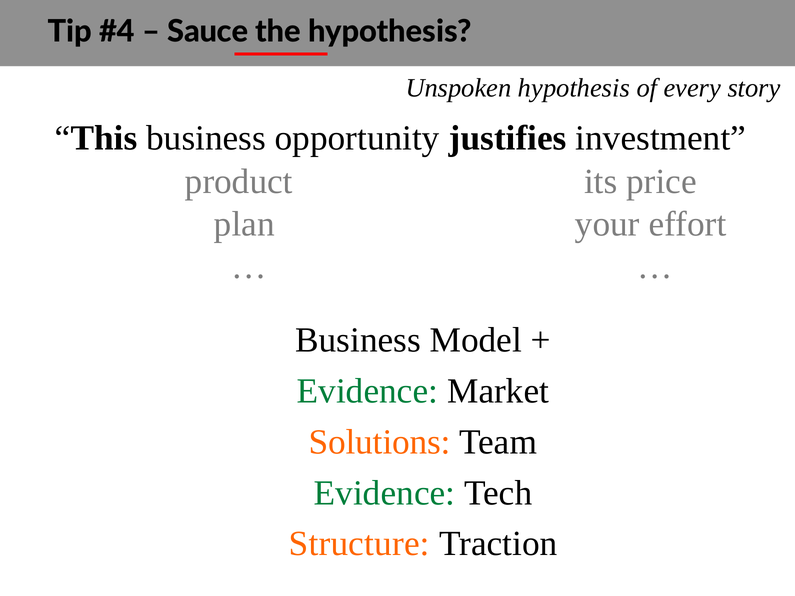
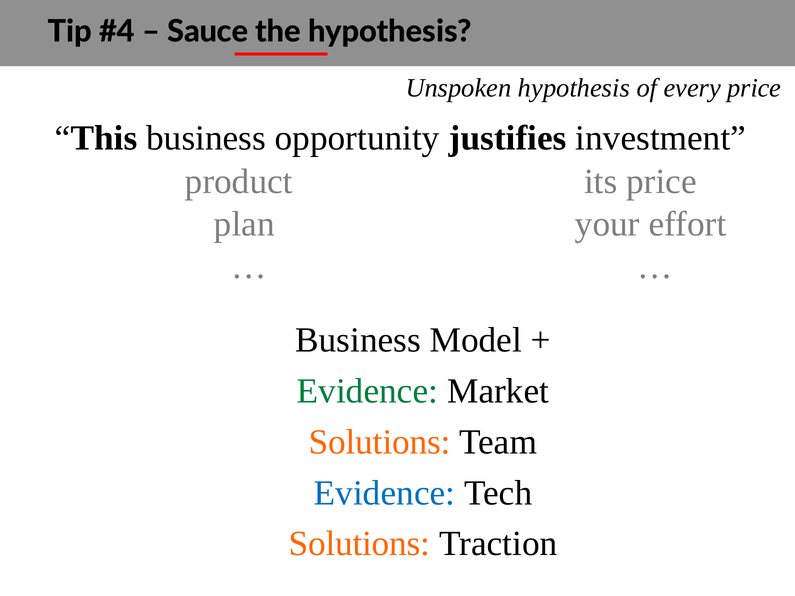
every story: story -> price (754, 88)
Evidence colour: green -> blue (385, 493)
Structure: Structure -> Solutions (359, 544)
